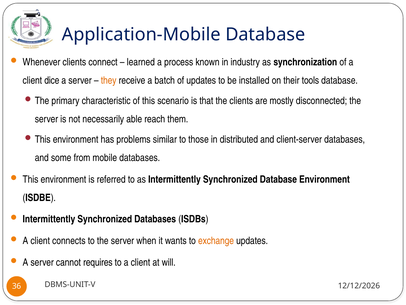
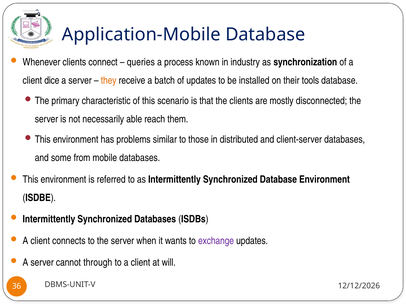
learned: learned -> queries (141, 62)
exchange colour: orange -> purple (216, 240)
requires: requires -> through (98, 262)
